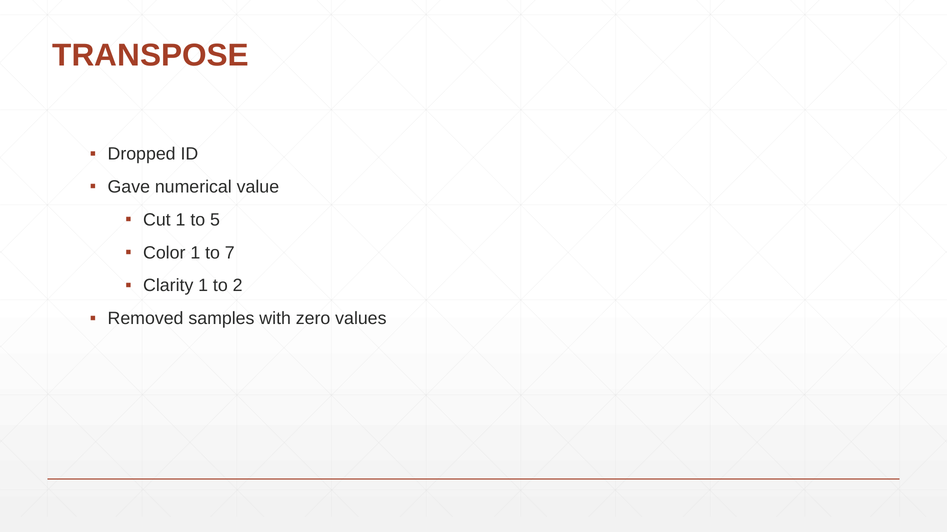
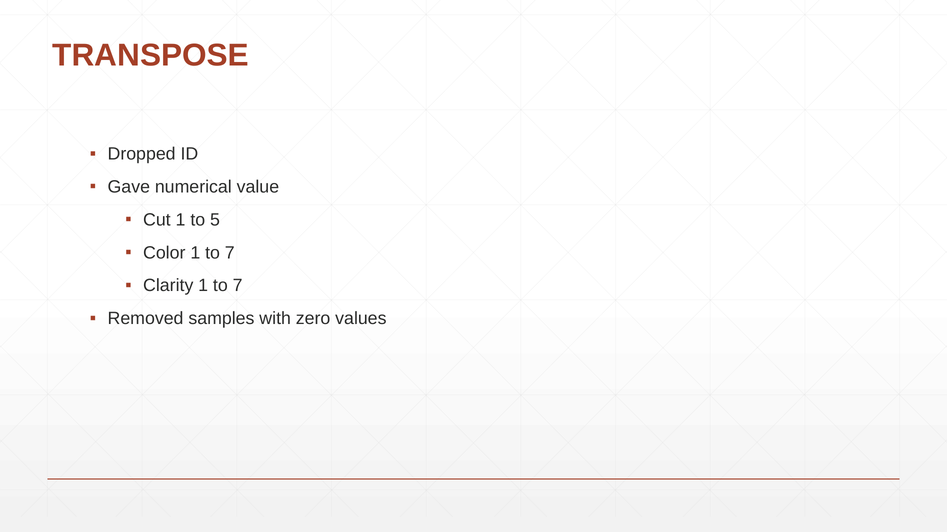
Clarity 1 to 2: 2 -> 7 (238, 286)
